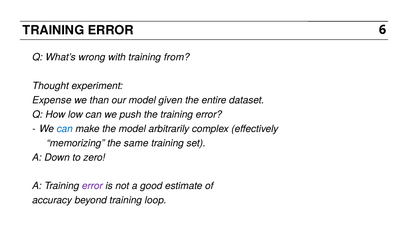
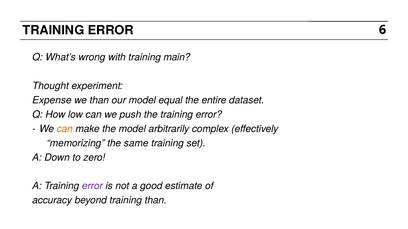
from: from -> main (177, 57)
given: given -> equal (171, 100)
can colour: blue -> orange (65, 129)
training loop: loop -> than (156, 200)
